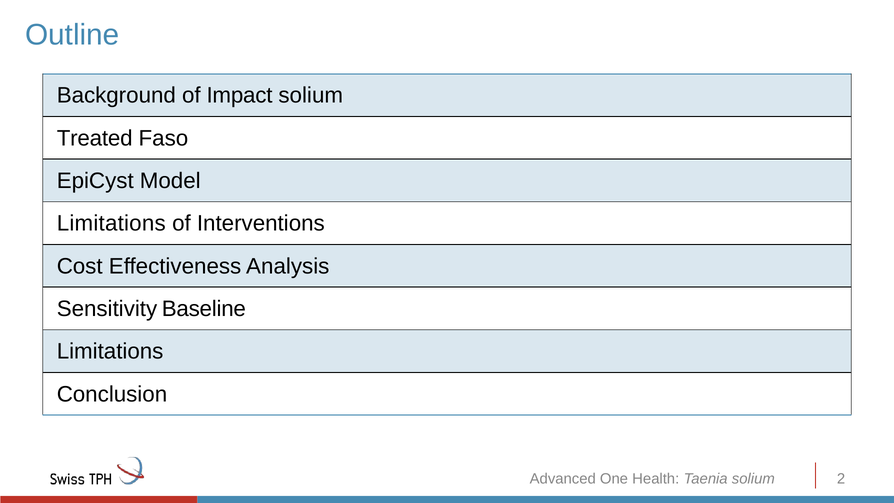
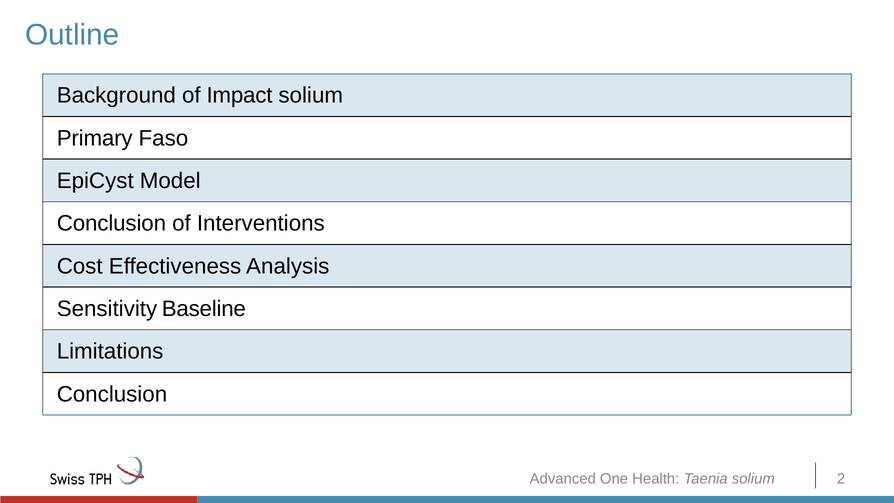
Treated: Treated -> Primary (95, 138)
Limitations: Limitations -> Conclusion (111, 223)
